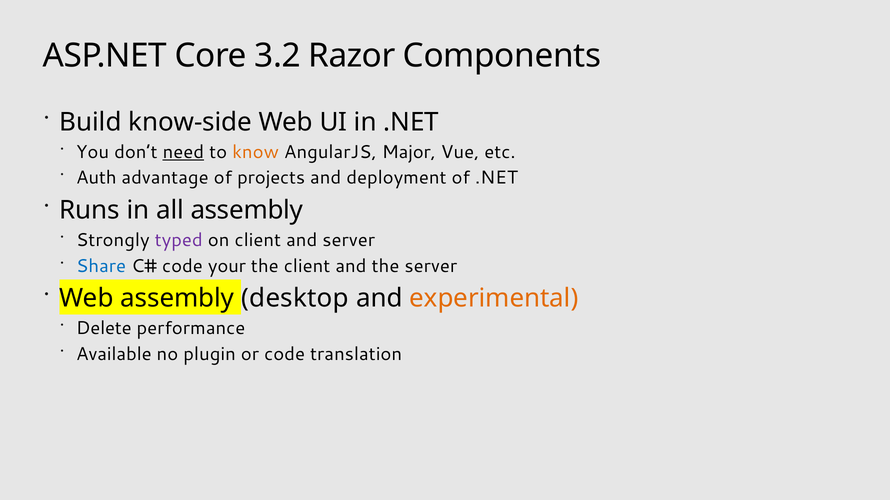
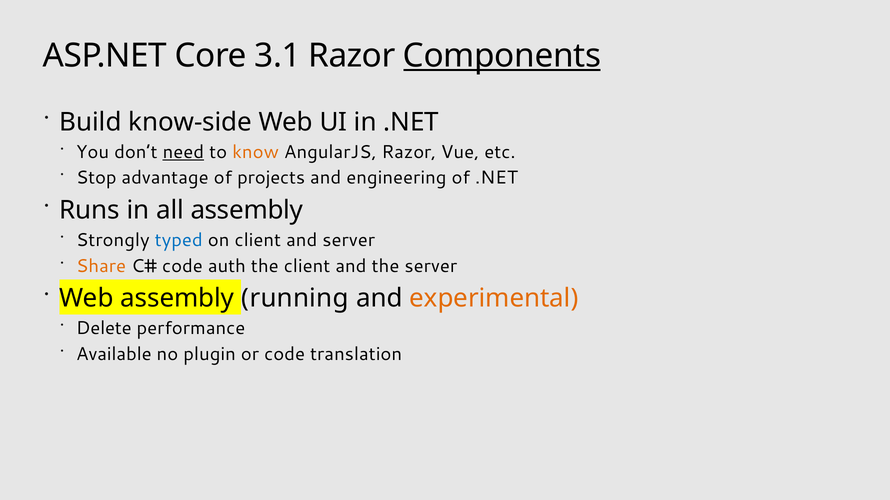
3.2: 3.2 -> 3.1 (278, 56)
Components underline: none -> present (502, 56)
AngularJS Major: Major -> Razor (409, 152)
Auth: Auth -> Stop (96, 178)
deployment: deployment -> engineering (396, 178)
typed colour: purple -> blue (179, 240)
Share colour: blue -> orange (101, 266)
your: your -> auth (227, 266)
desktop: desktop -> running (295, 299)
